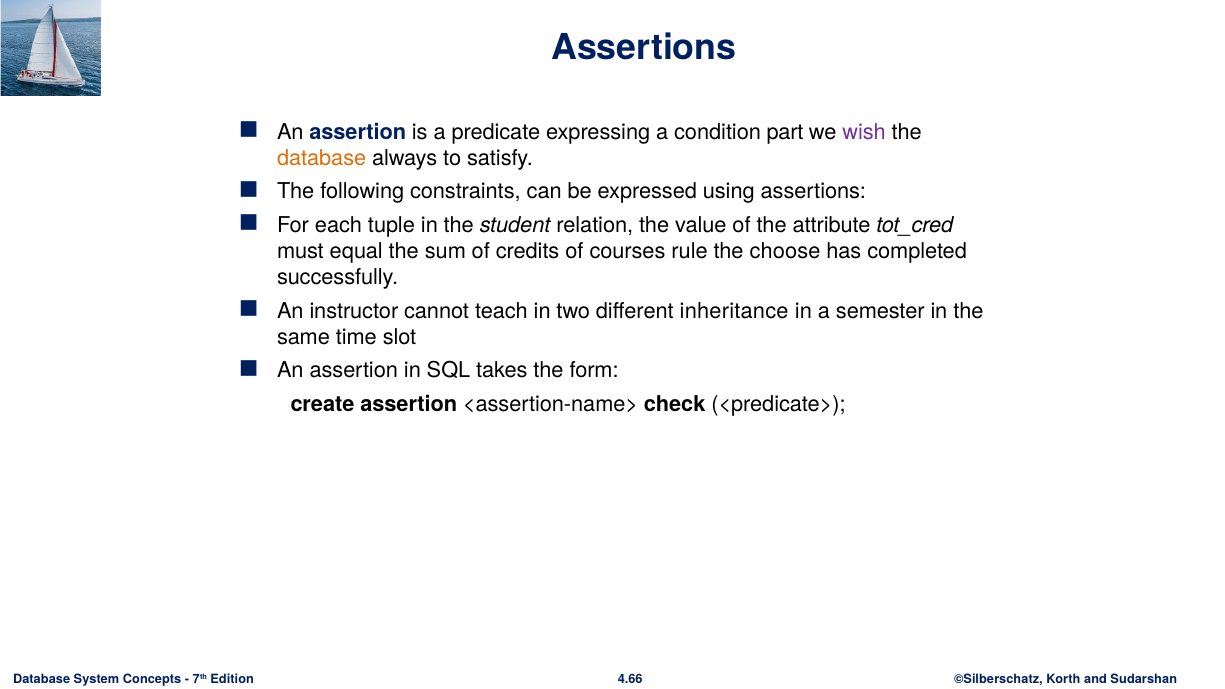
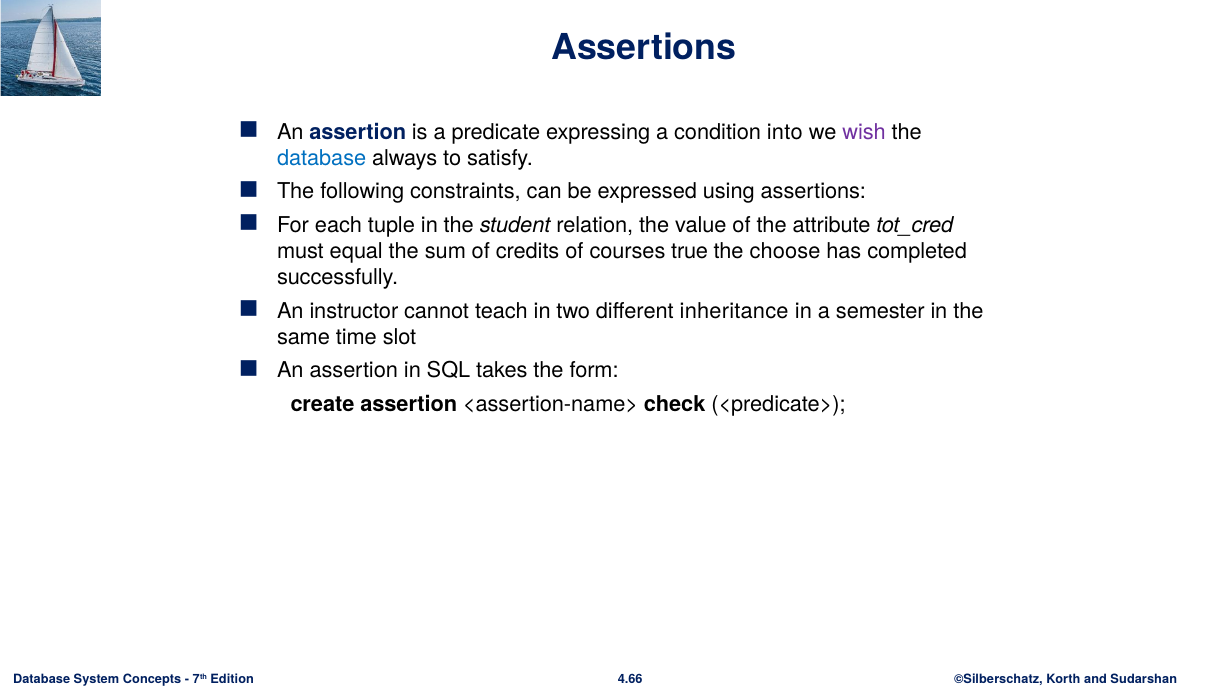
part: part -> into (785, 132)
database colour: orange -> blue (322, 158)
rule: rule -> true (690, 251)
